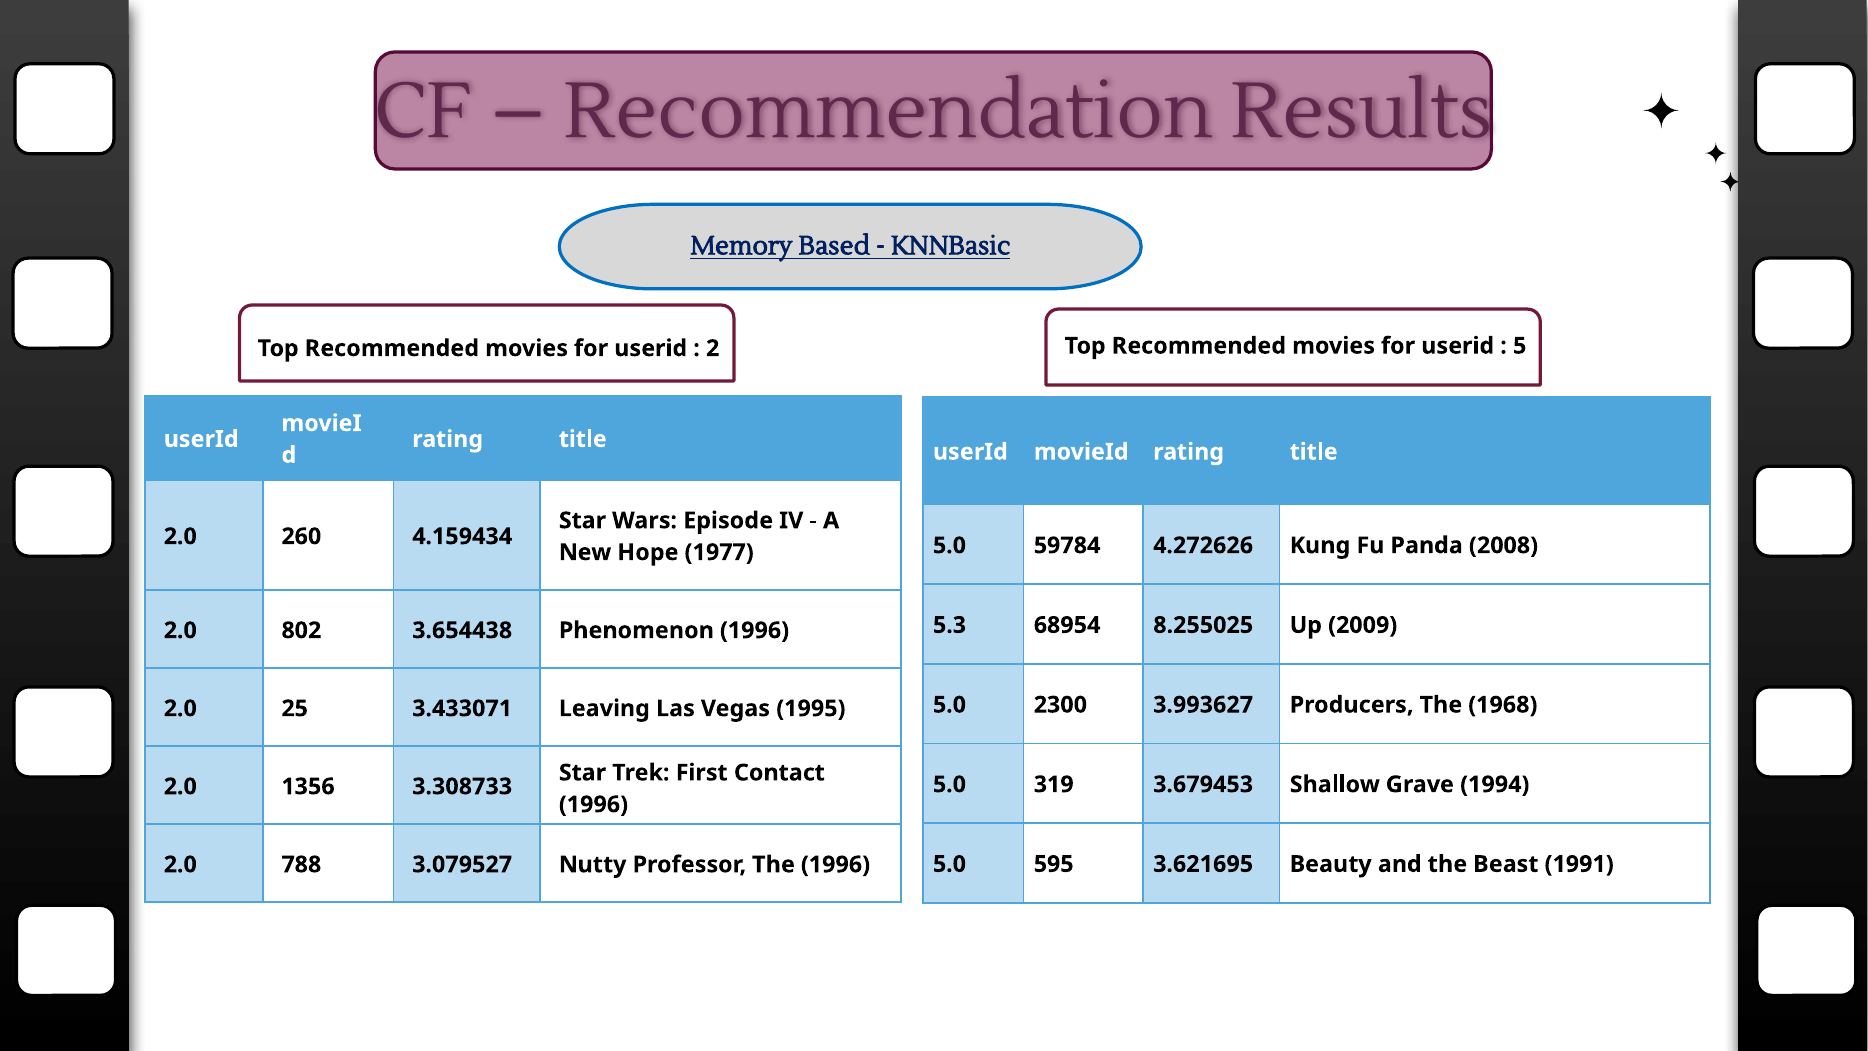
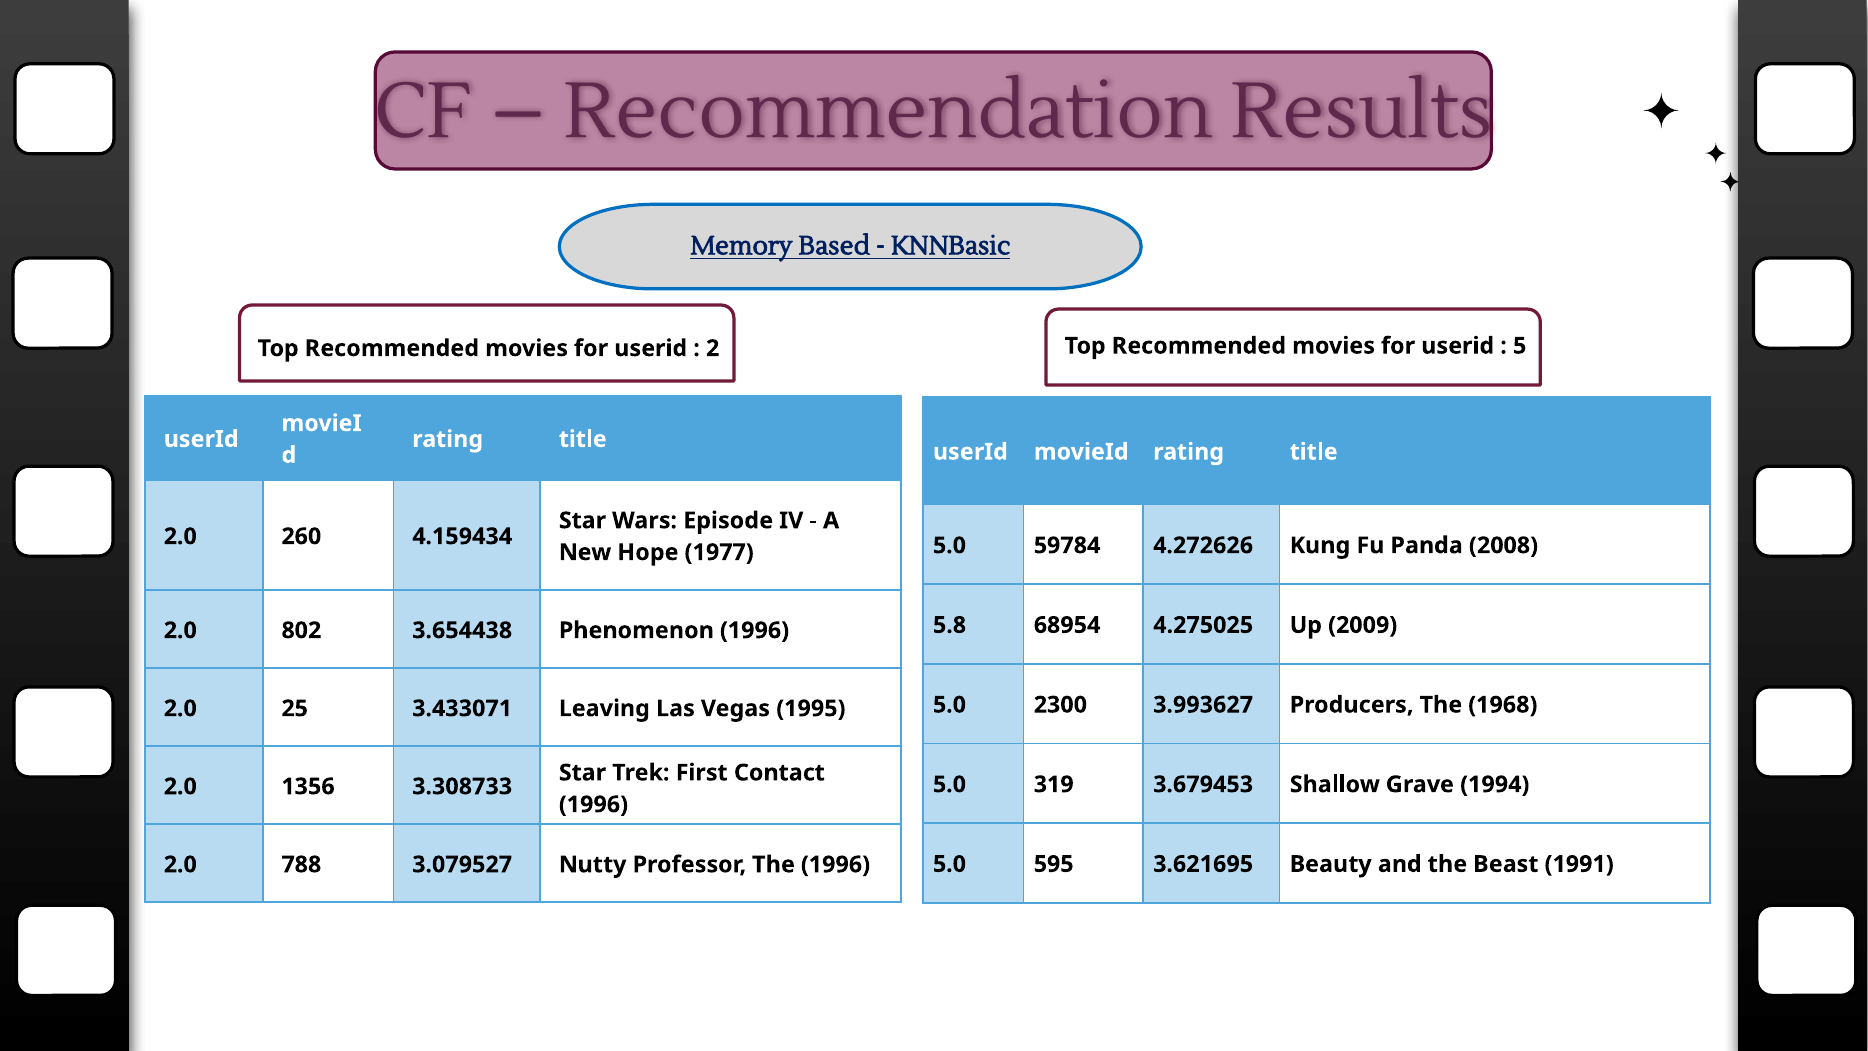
5.3: 5.3 -> 5.8 (950, 625)
8.255025: 8.255025 -> 4.275025 (1203, 625)
